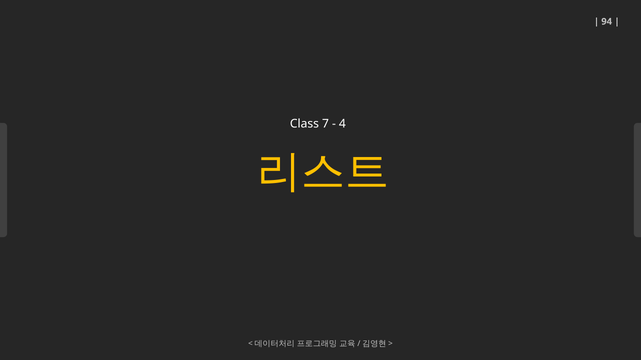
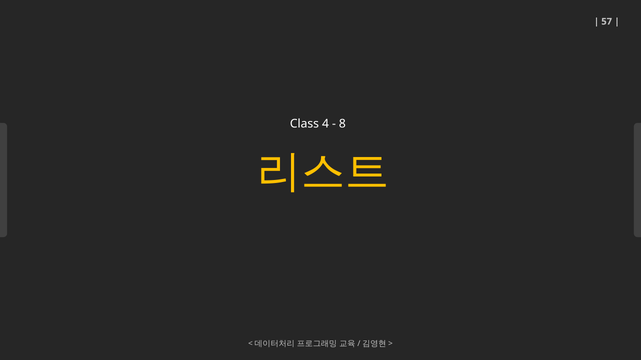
94: 94 -> 57 (607, 22)
7: 7 -> 4 (325, 124)
4: 4 -> 8 (342, 124)
